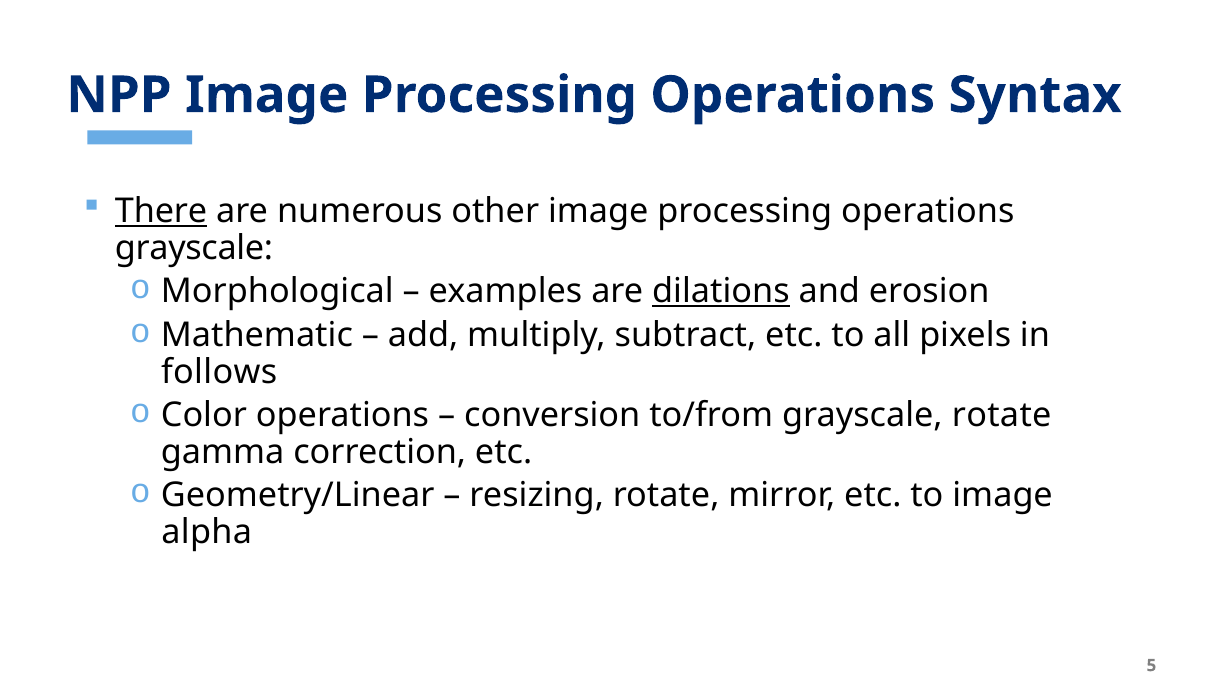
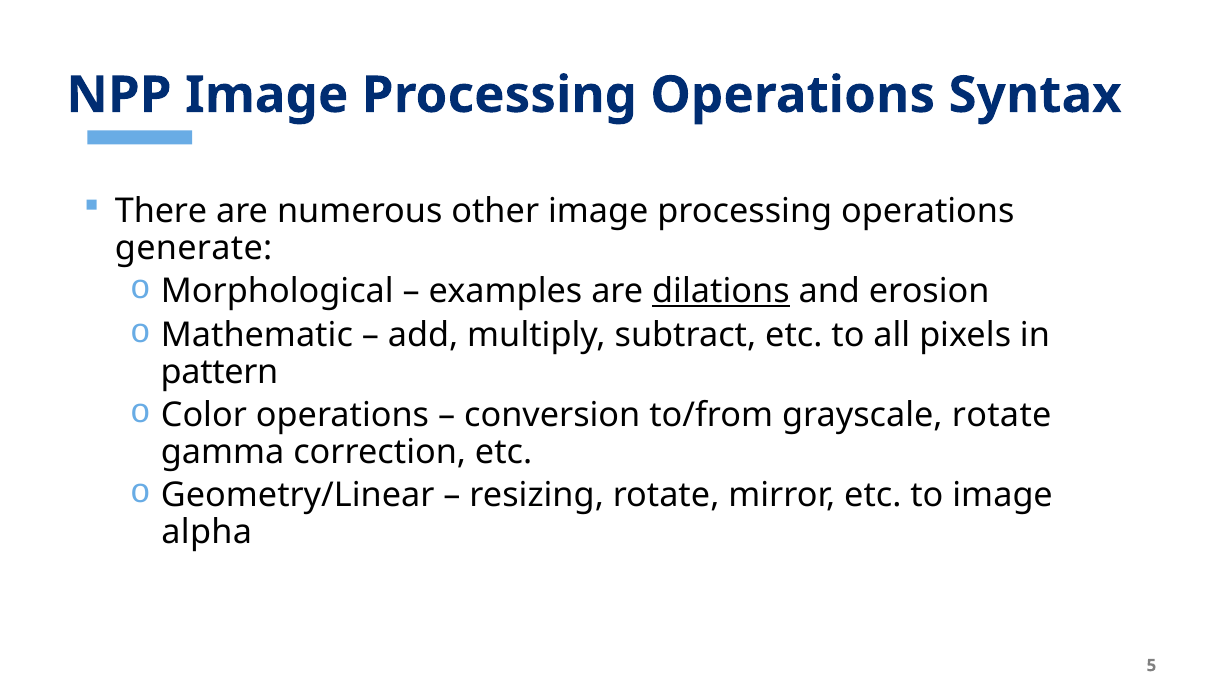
There underline: present -> none (161, 212)
grayscale: grayscale -> generate (194, 248)
follows: follows -> pattern (219, 372)
